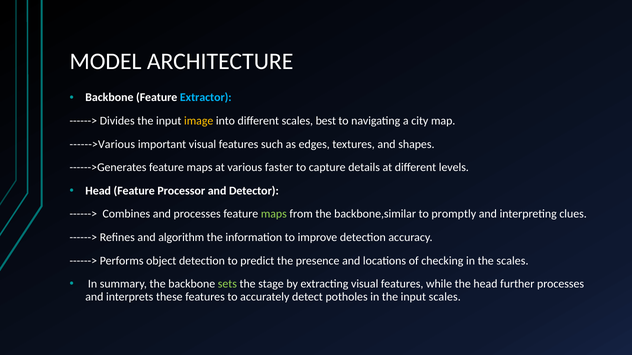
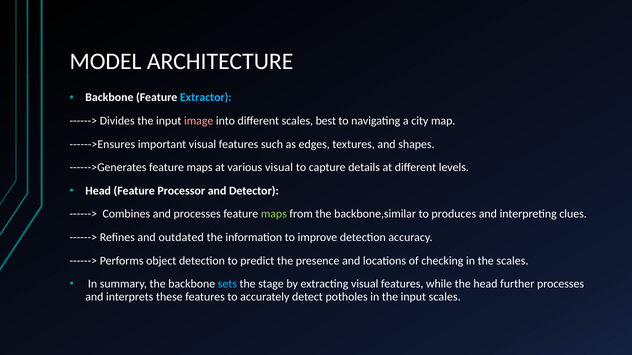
image colour: yellow -> pink (199, 121)
------>Various: ------>Various -> ------>Ensures (102, 144)
various faster: faster -> visual (279, 168)
promptly: promptly -> produces (454, 214)
algorithm: algorithm -> outdated (181, 238)
sets colour: light green -> light blue (227, 284)
